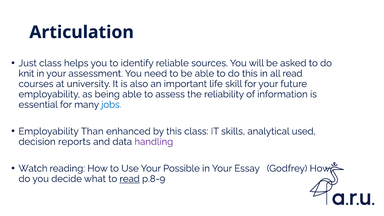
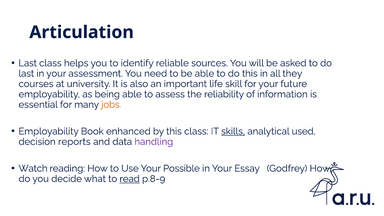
Just: Just -> Last (28, 63)
knit: knit -> last (26, 74)
all read: read -> they (292, 74)
jobs colour: blue -> orange (111, 105)
Than: Than -> Book (92, 131)
skills underline: none -> present (233, 131)
